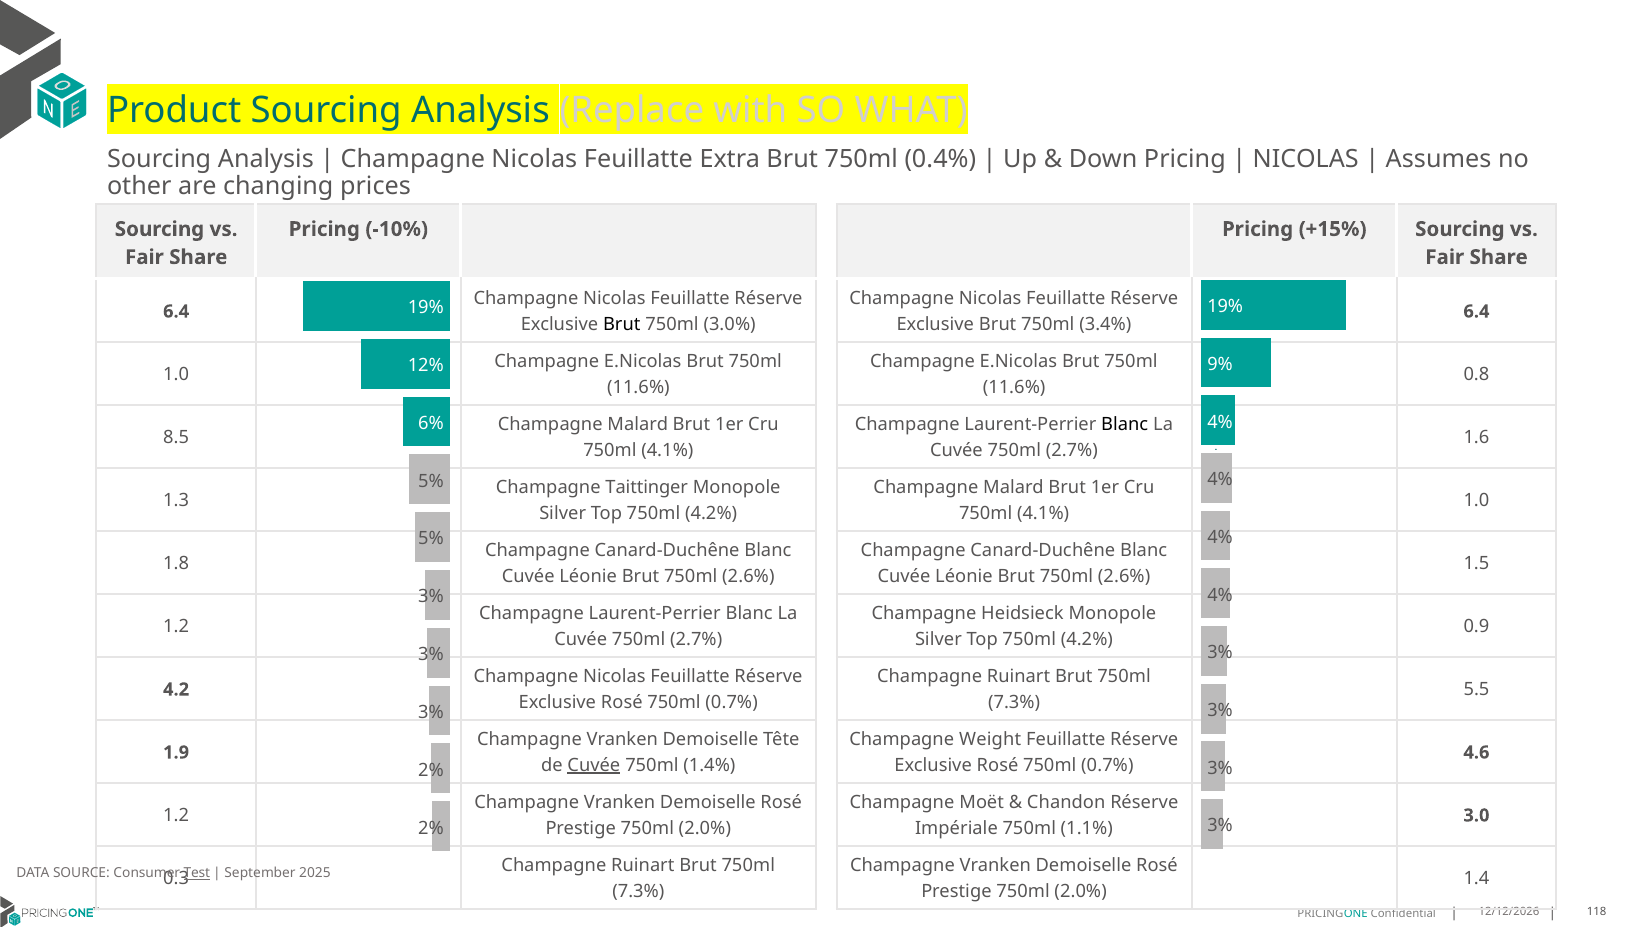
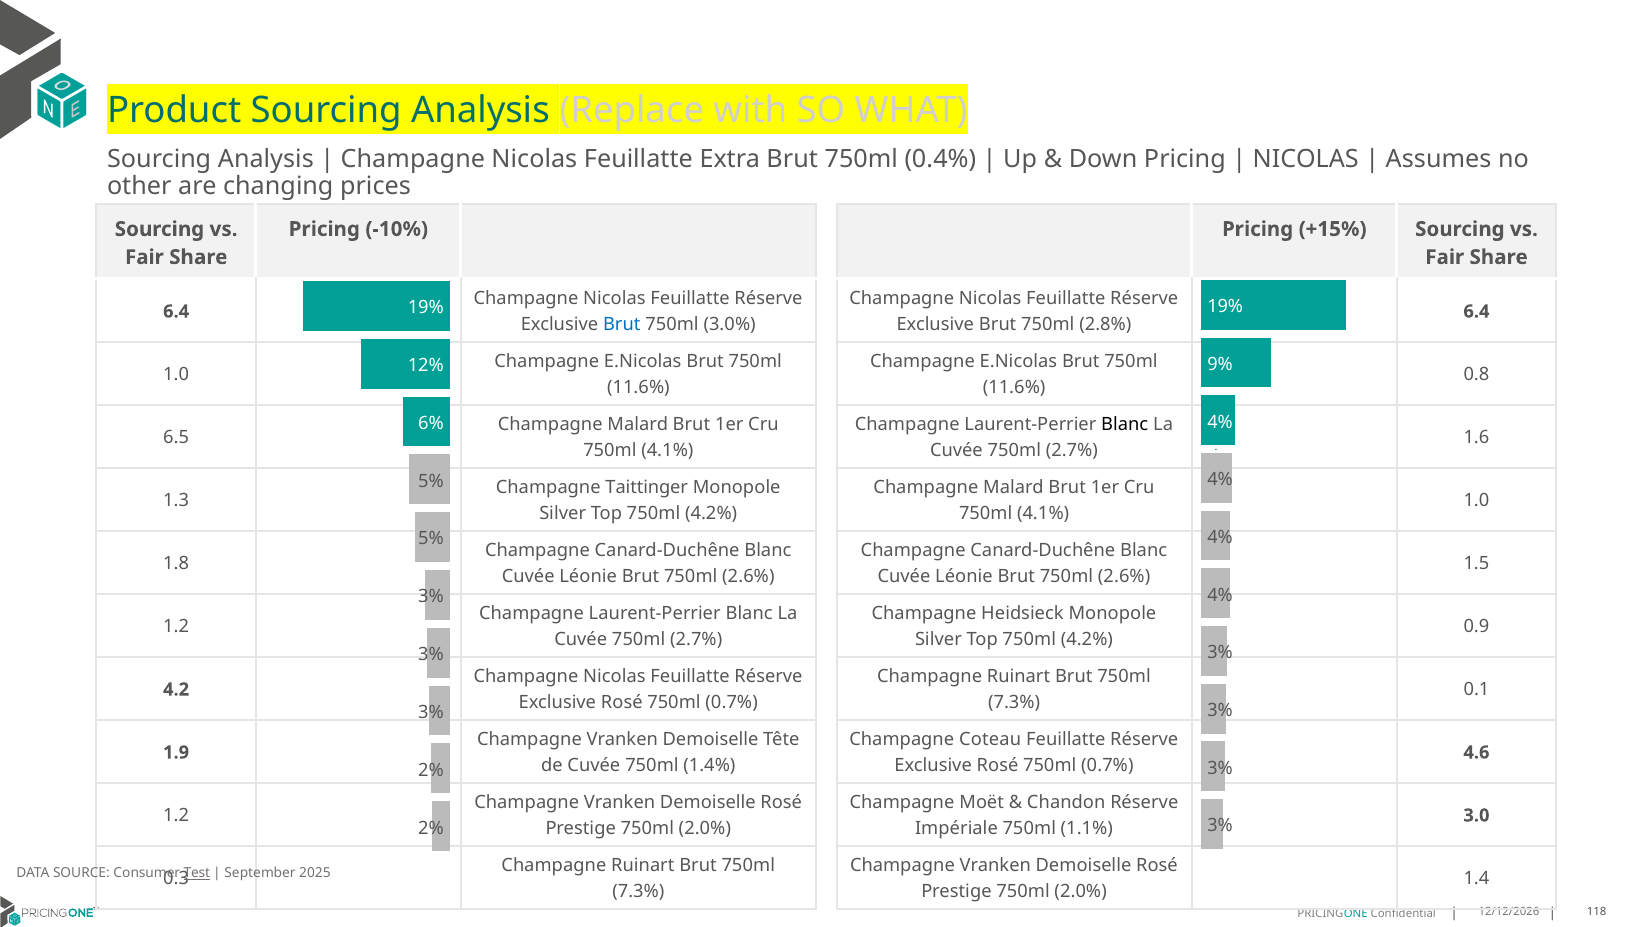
Brut colour: black -> blue (622, 324)
3.4%: 3.4% -> 2.8% (1105, 324)
8.5: 8.5 -> 6.5 (176, 437)
5.5: 5.5 -> 0.1 (1476, 689)
Weight: Weight -> Coteau (990, 739)
Cuvée underline: present -> none (594, 765)
